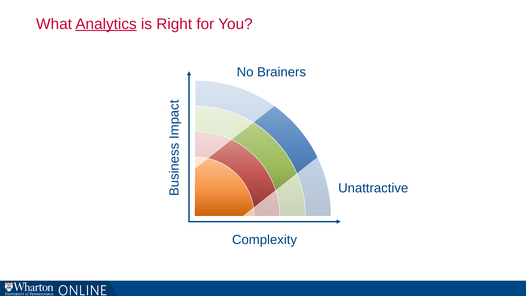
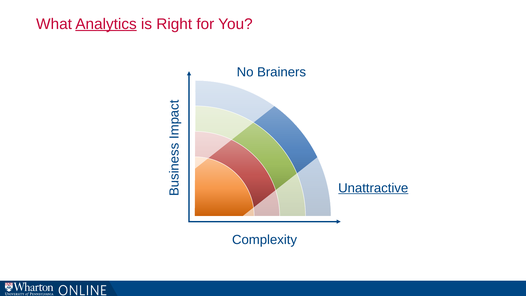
Unattractive underline: none -> present (373, 188)
